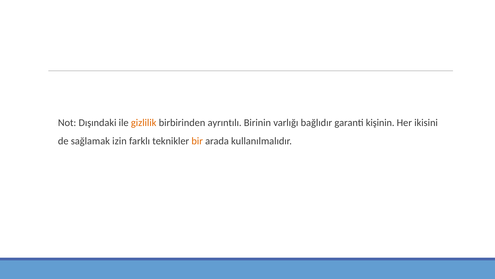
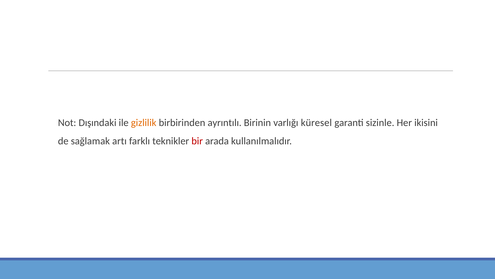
bağlıdır: bağlıdır -> küresel (316, 122)
kişinin: kişinin -> sizinle (380, 122)
izin: izin -> artı (119, 141)
bir colour: orange -> red (197, 141)
